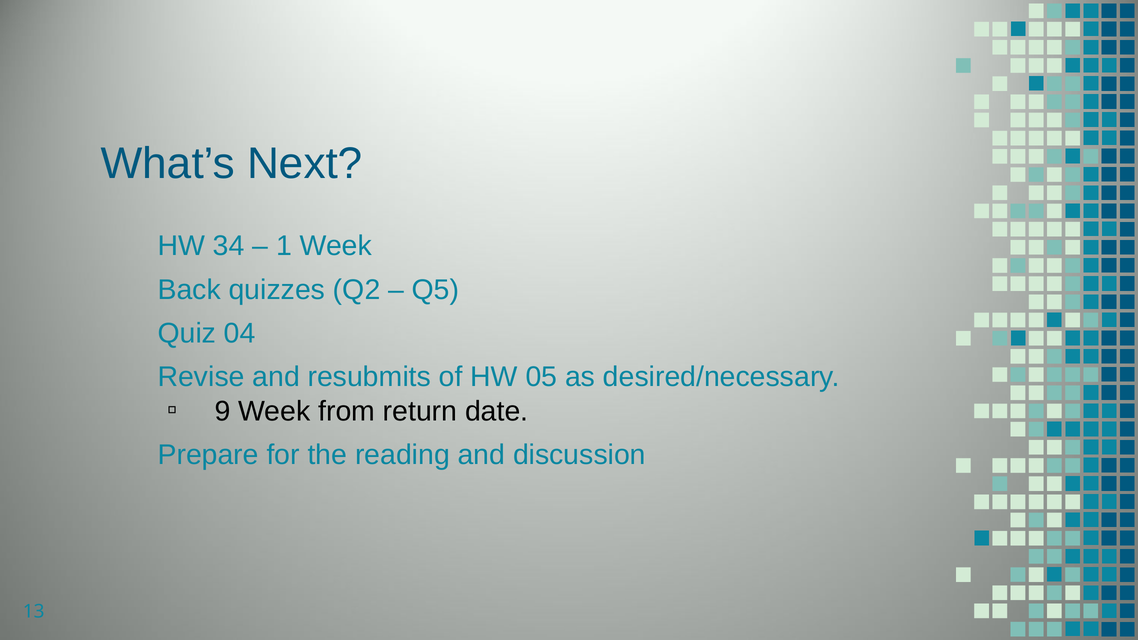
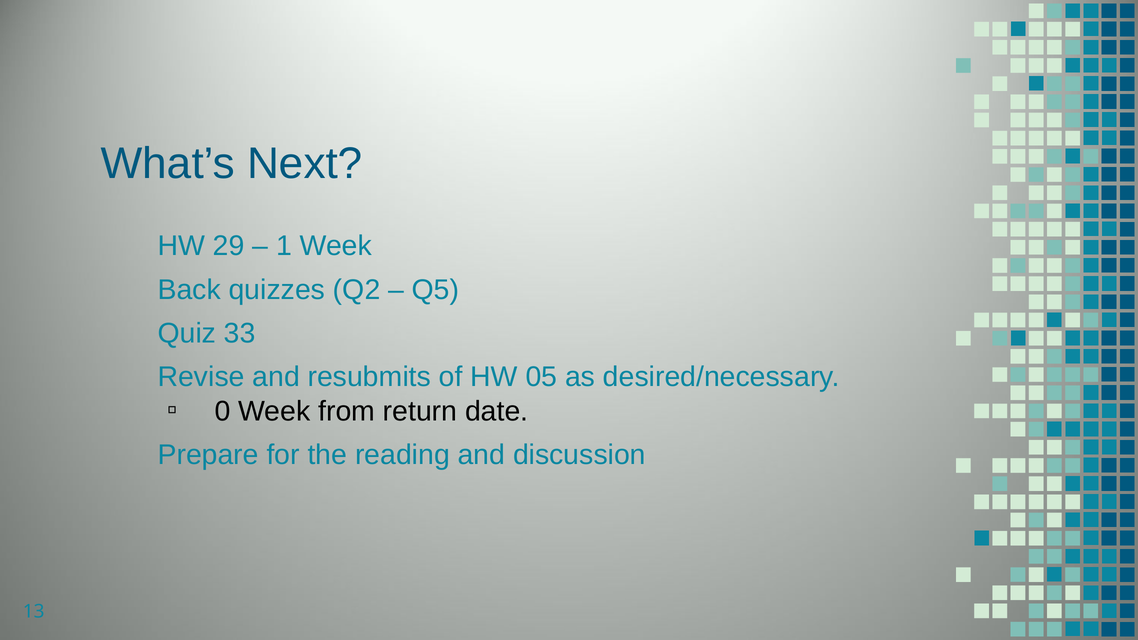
34: 34 -> 29 (229, 246)
04: 04 -> 33 (240, 333)
9: 9 -> 0 (222, 411)
